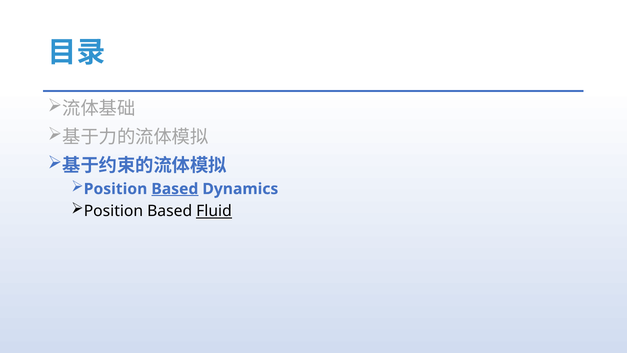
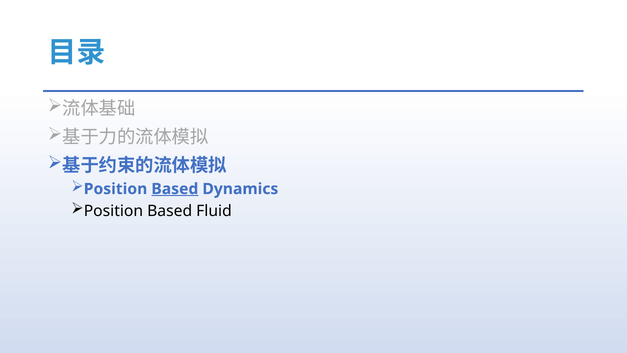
Fluid underline: present -> none (214, 211)
